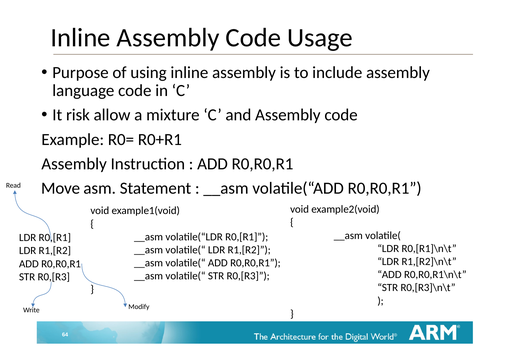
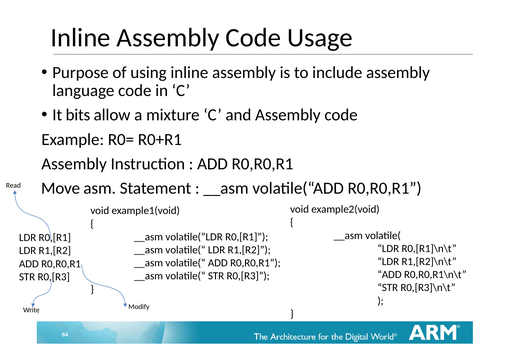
risk: risk -> bits (78, 115)
